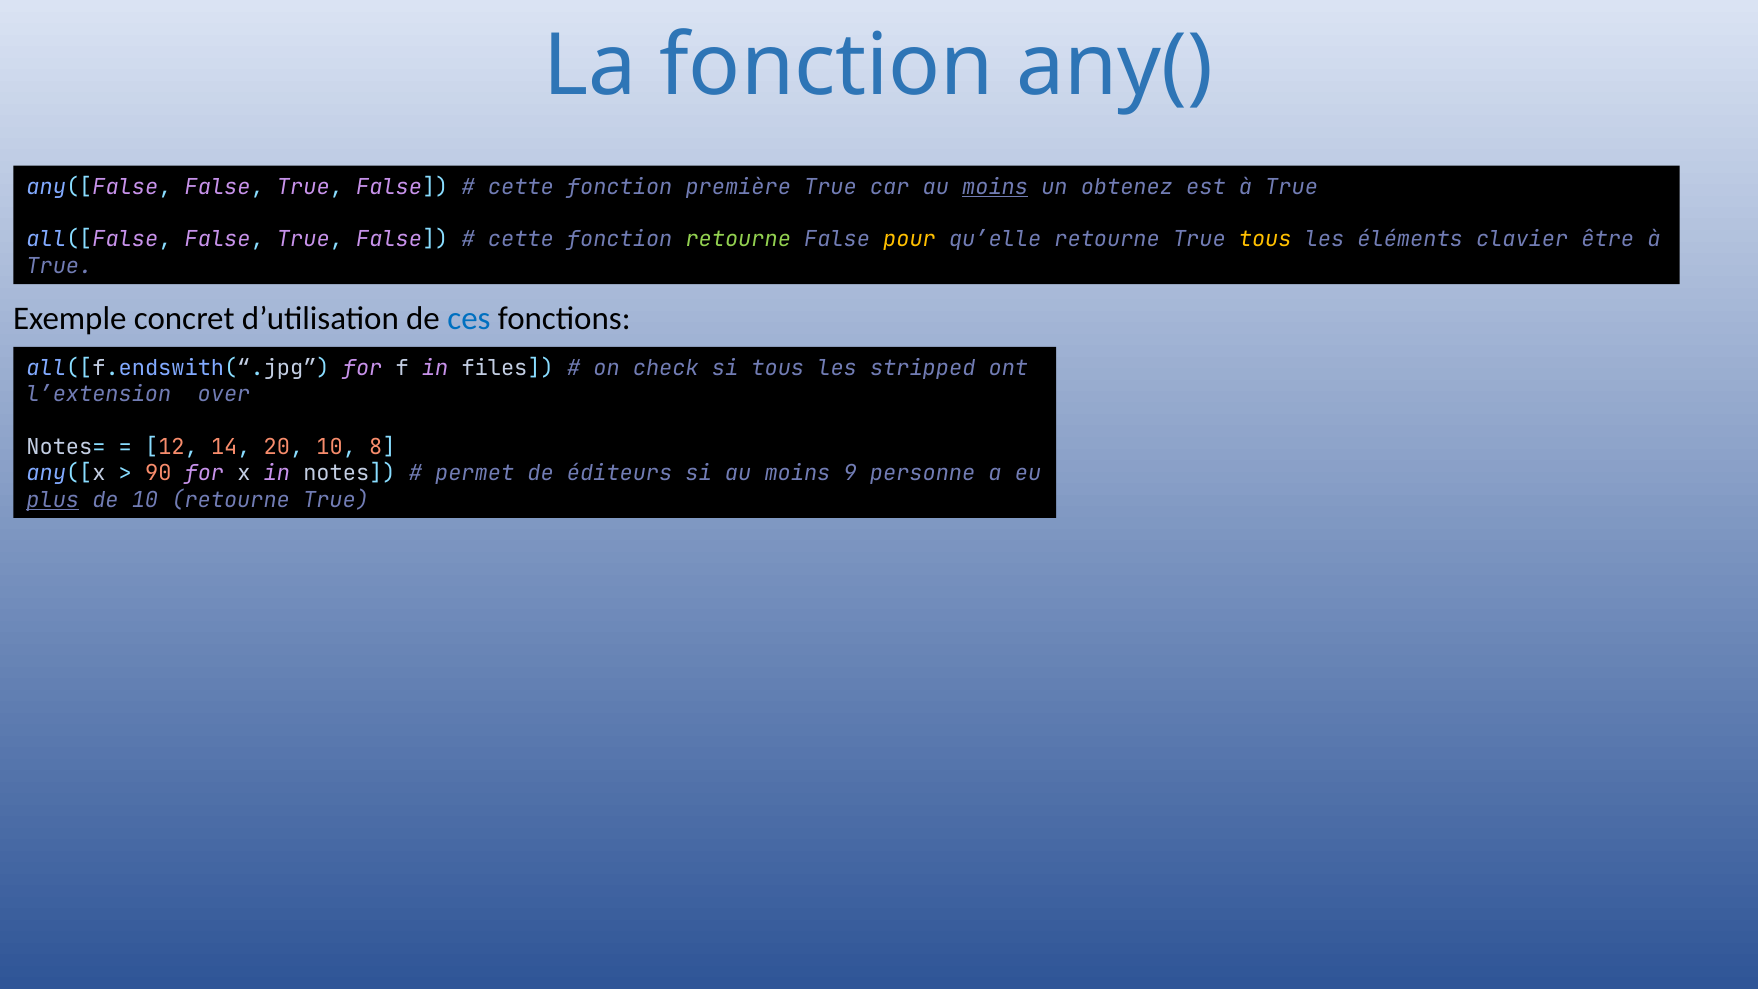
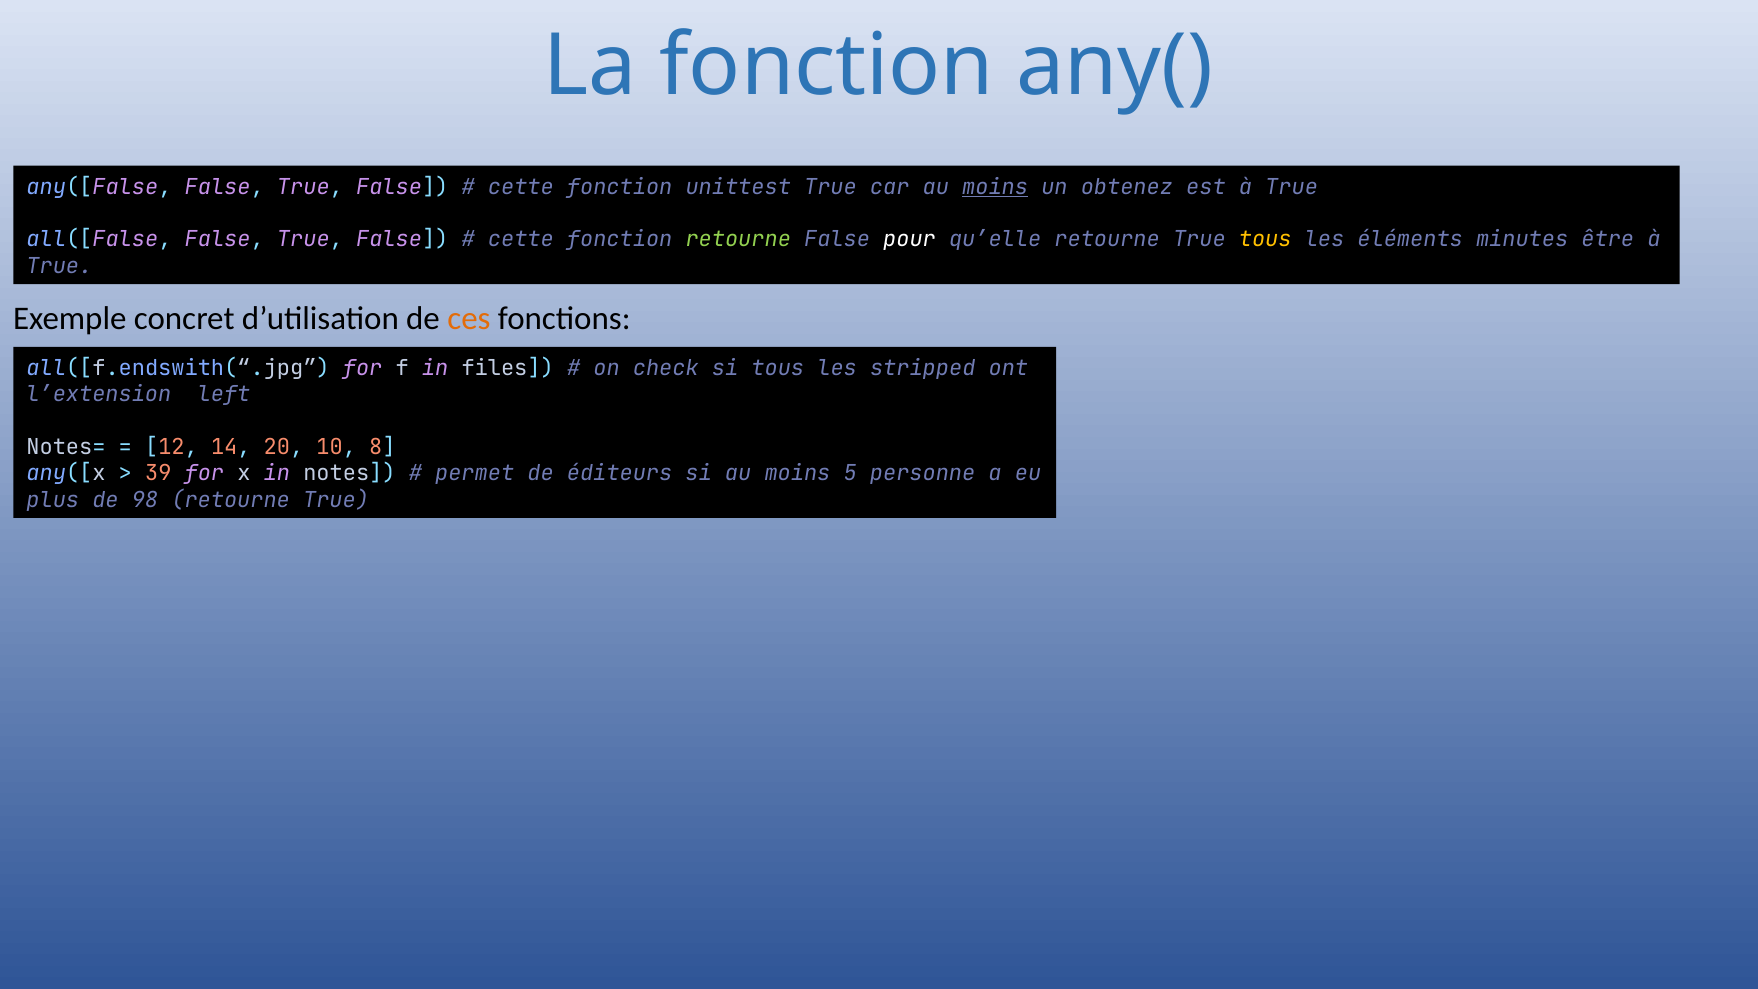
première: première -> unittest (738, 187)
pour colour: yellow -> white (910, 240)
clavier: clavier -> minutes (1522, 240)
ces colour: blue -> orange (469, 319)
.over: .over -> .left (217, 394)
90: 90 -> 39 (158, 473)
9: 9 -> 5 (850, 473)
plus underline: present -> none (53, 500)
de 10: 10 -> 98 (145, 500)
